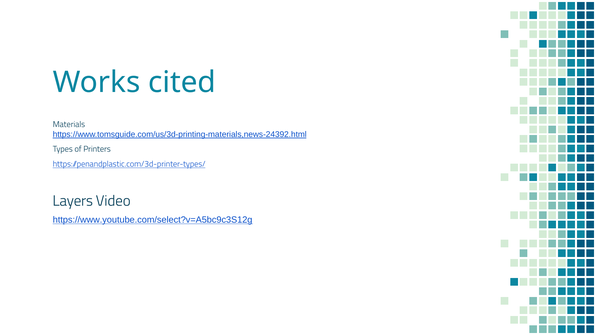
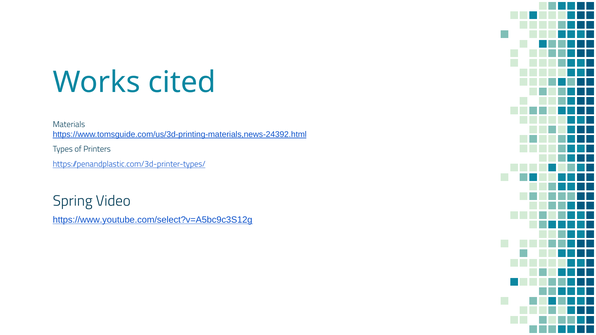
Layers: Layers -> Spring (73, 201)
